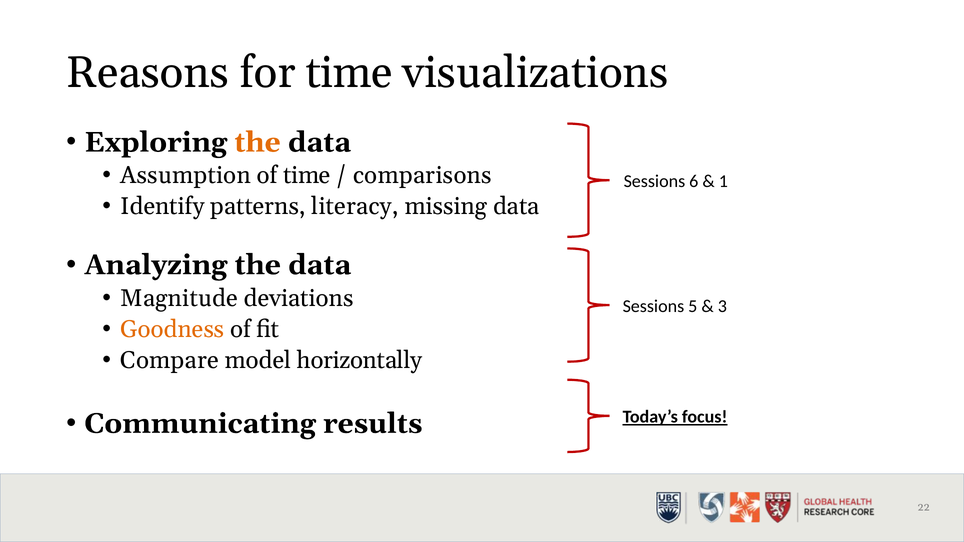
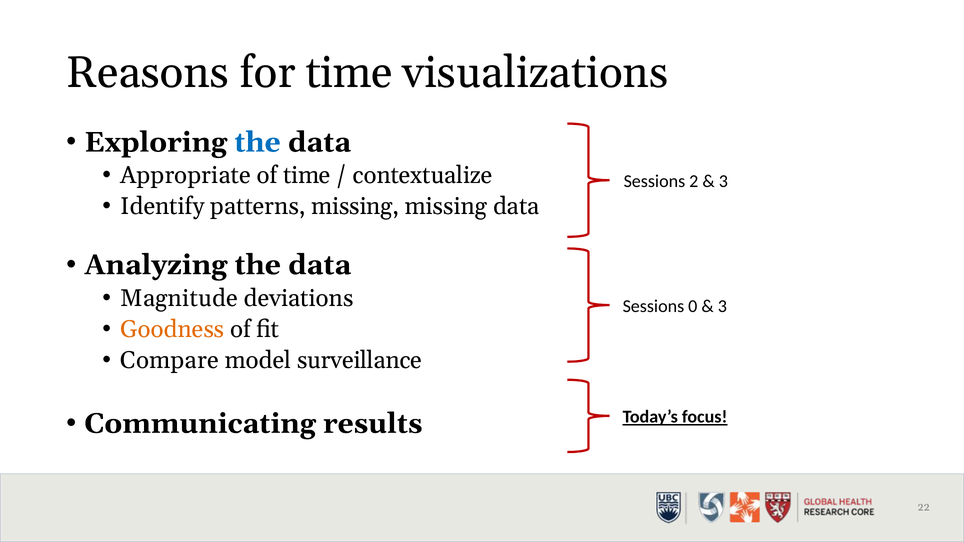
the colour: orange -> blue (258, 142)
Assumption: Assumption -> Appropriate (186, 176)
comparisons: comparisons -> contextualize (423, 176)
6: 6 -> 2 (694, 181)
1: 1 -> 3 (723, 181)
patterns literacy: literacy -> missing (355, 207)
5: 5 -> 0 (693, 306)
horizontally: horizontally -> surveillance (359, 360)
